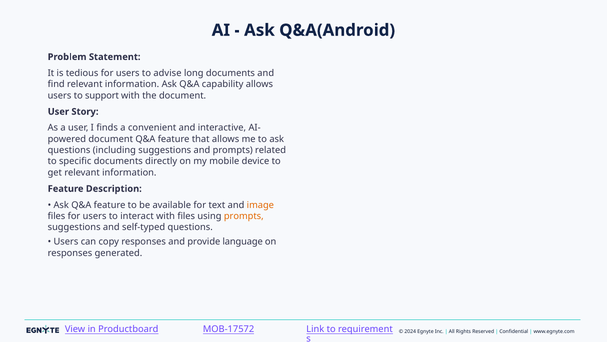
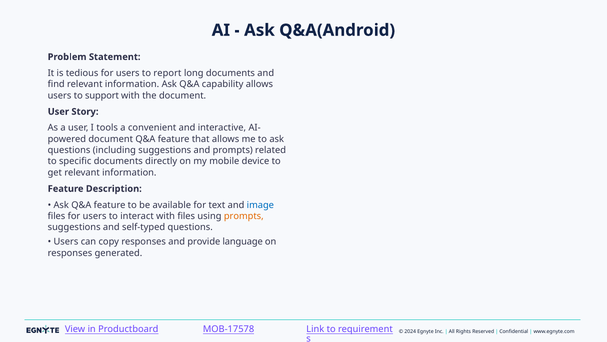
advise: advise -> report (167, 73)
finds: finds -> tools (107, 128)
image colour: orange -> blue (260, 205)
MOB-17572: MOB-17572 -> MOB-17578 (229, 329)
